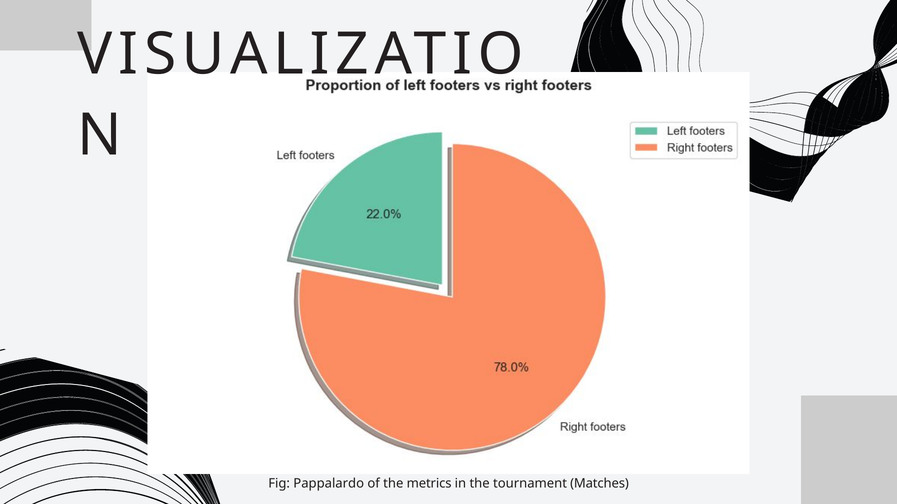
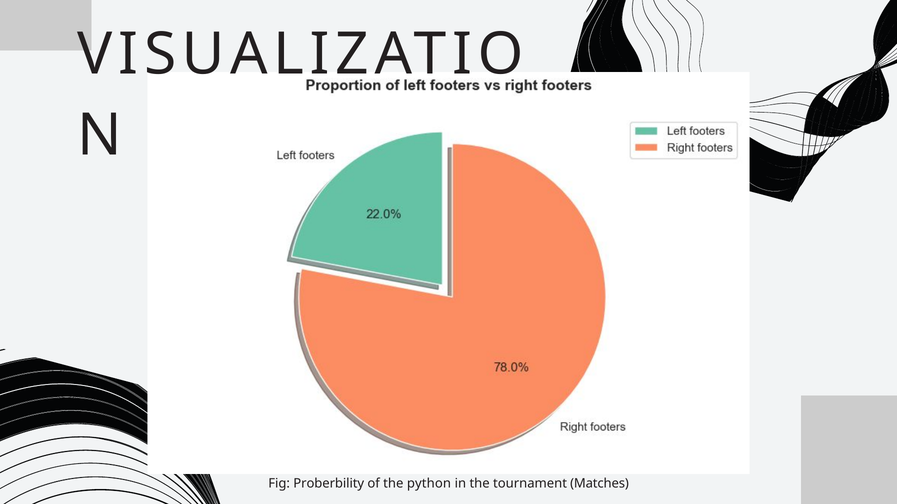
Pappalardo: Pappalardo -> Proberbility (329, 484)
metrics: metrics -> python (429, 484)
